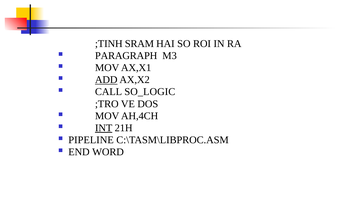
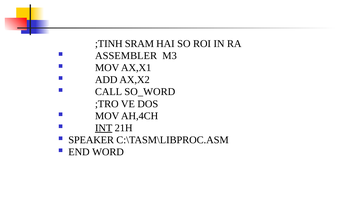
PARAGRAPH: PARAGRAPH -> ASSEMBLER (126, 56)
ADD underline: present -> none (106, 80)
SO_LOGIC: SO_LOGIC -> SO_WORD (150, 92)
PIPELINE: PIPELINE -> SPEAKER (91, 140)
